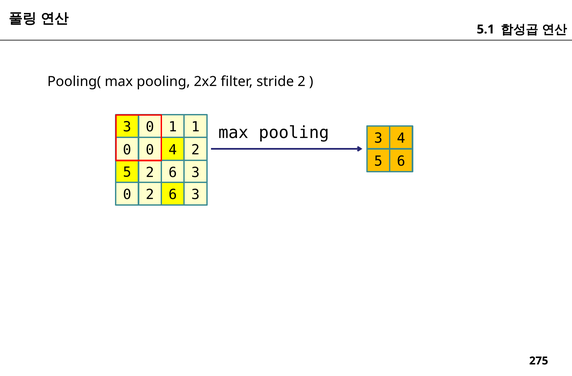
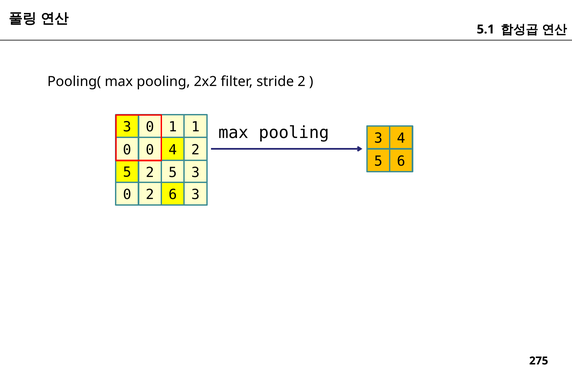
6: 6 -> 5 (173, 173)
